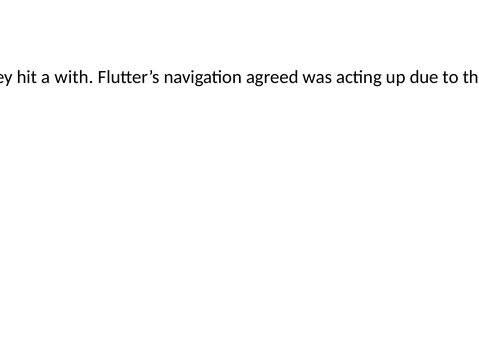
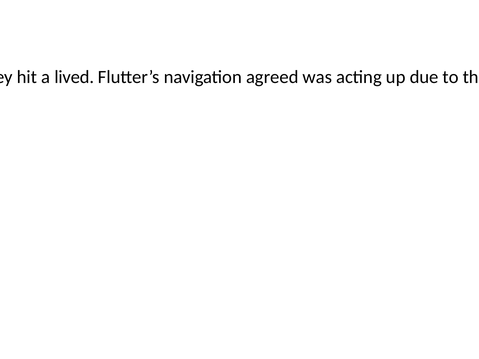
with: with -> lived (74, 77)
